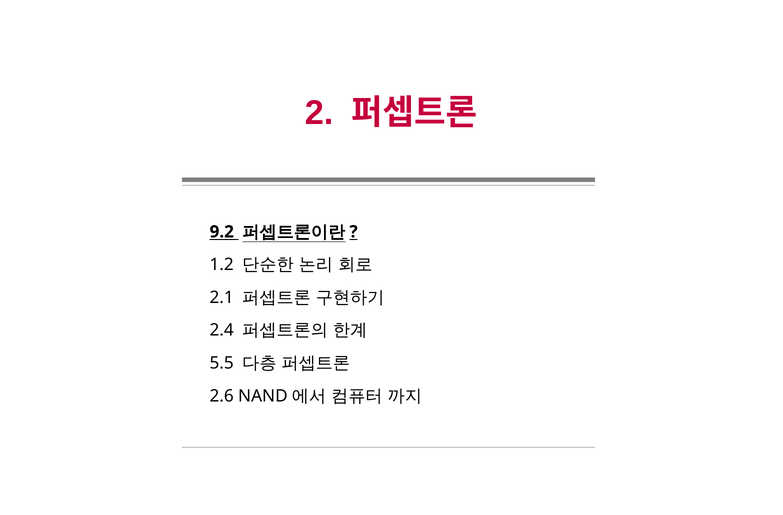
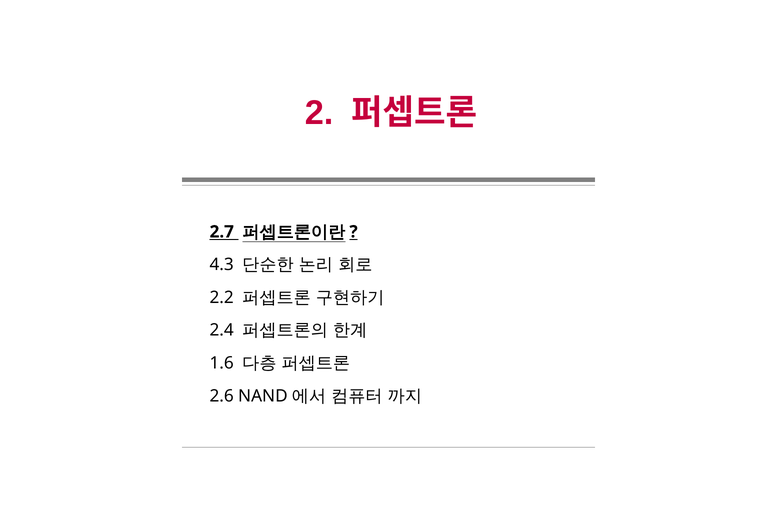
9.2: 9.2 -> 2.7 (222, 231)
1.2: 1.2 -> 4.3 (222, 264)
2.1: 2.1 -> 2.2 (222, 297)
5.5: 5.5 -> 1.6 (222, 363)
